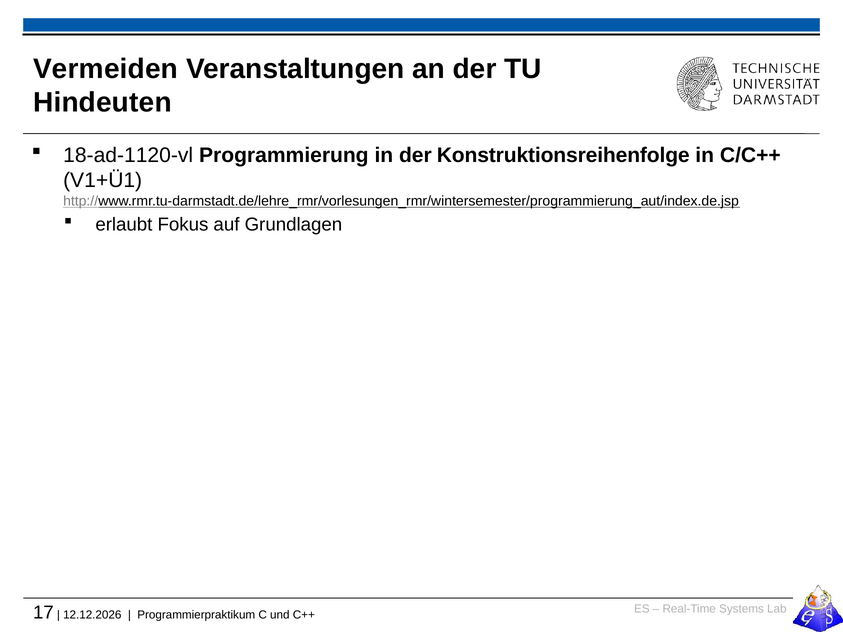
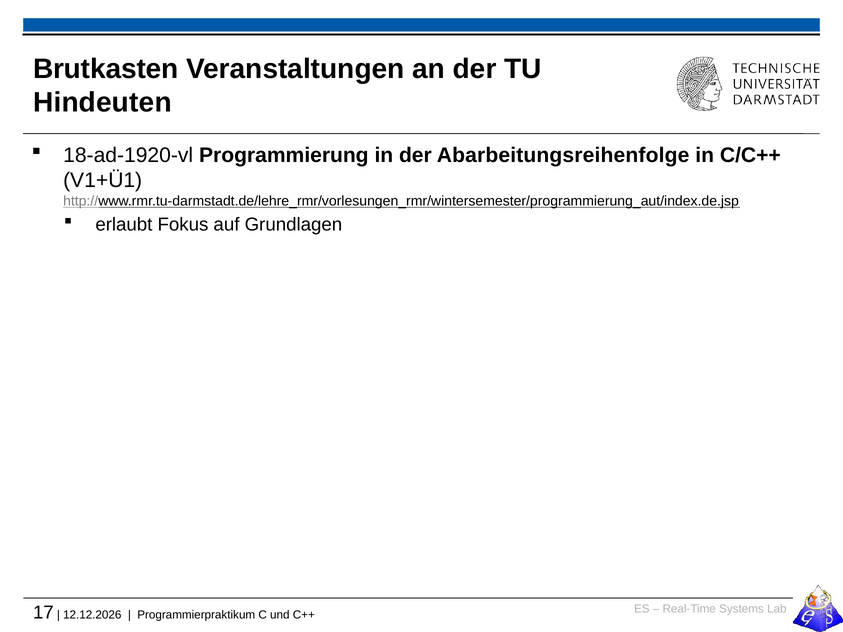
Vermeiden: Vermeiden -> Brutkasten (106, 69)
18-ad-1120-vl: 18-ad-1120-vl -> 18-ad-1920-vl (128, 155)
Konstruktionsreihenfolge: Konstruktionsreihenfolge -> Abarbeitungsreihenfolge (563, 155)
